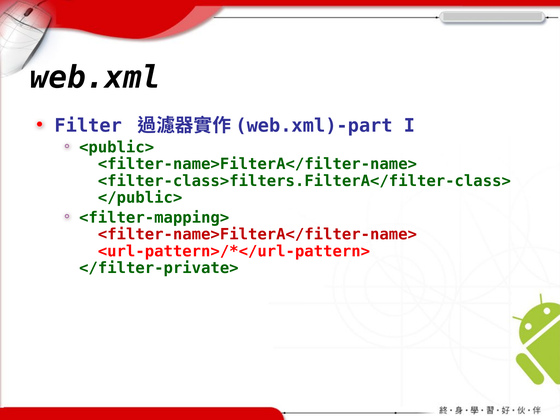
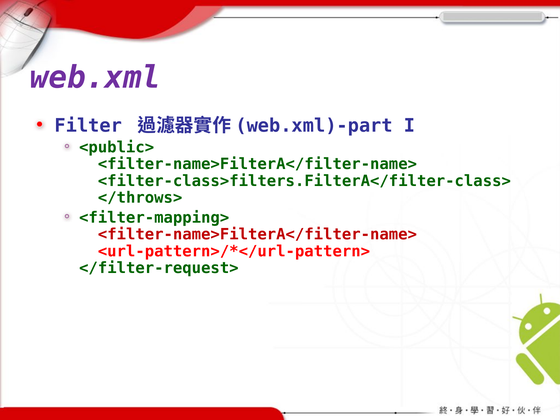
web.xml colour: black -> purple (95, 78)
</public>: </public> -> </throws> (140, 198)
</filter-private>: </filter-private> -> </filter-request> (159, 268)
